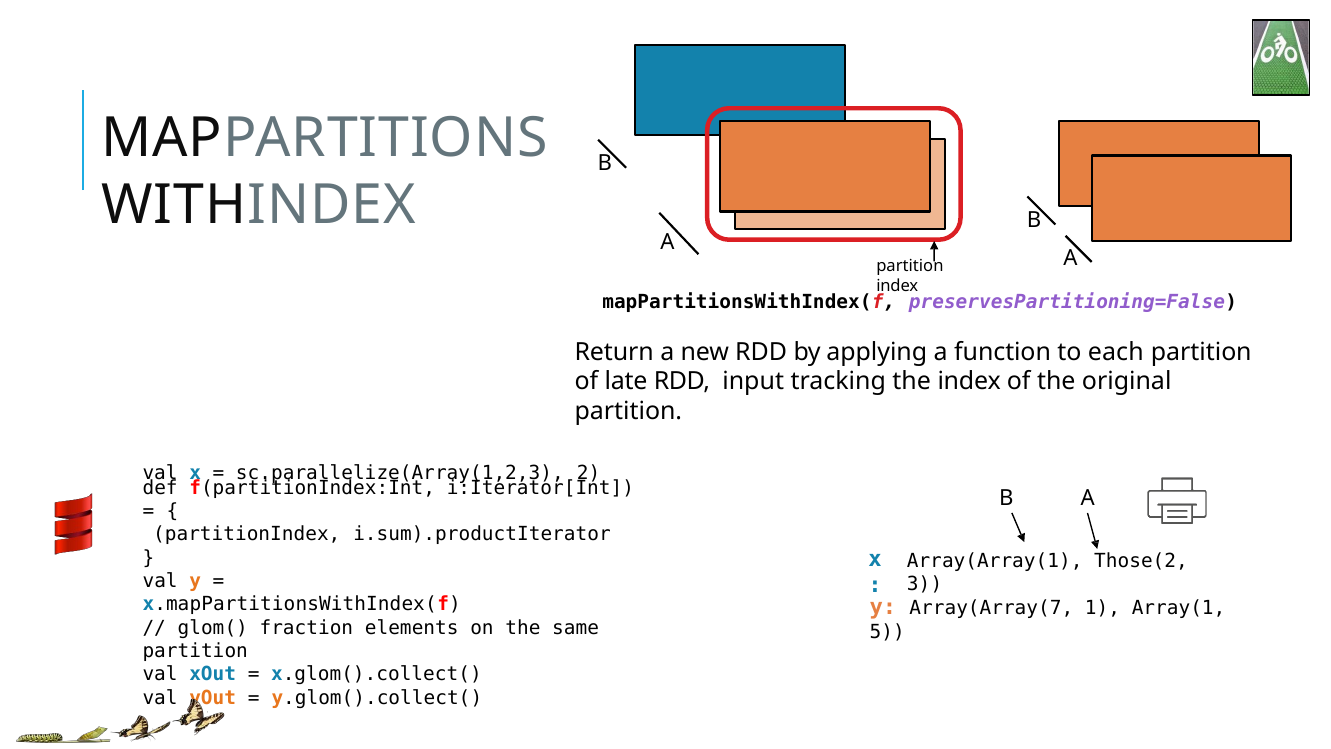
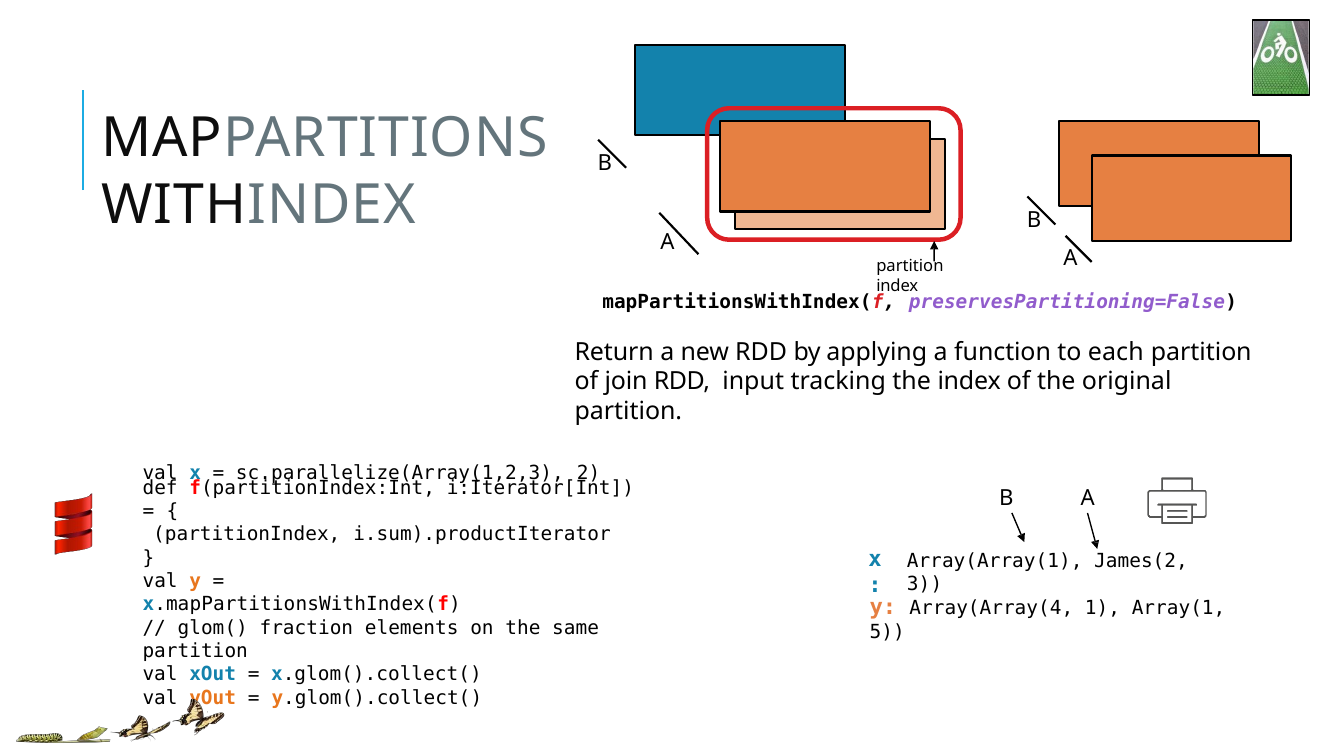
late: late -> join (626, 382)
Those(2: Those(2 -> James(2 (1141, 561)
Array(Array(7: Array(Array(7 -> Array(Array(4 (991, 608)
